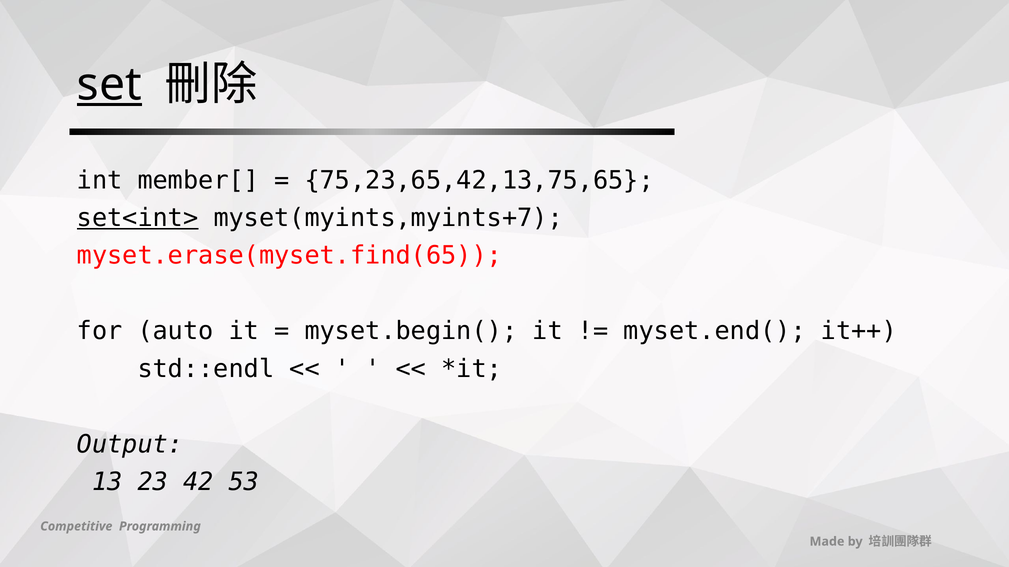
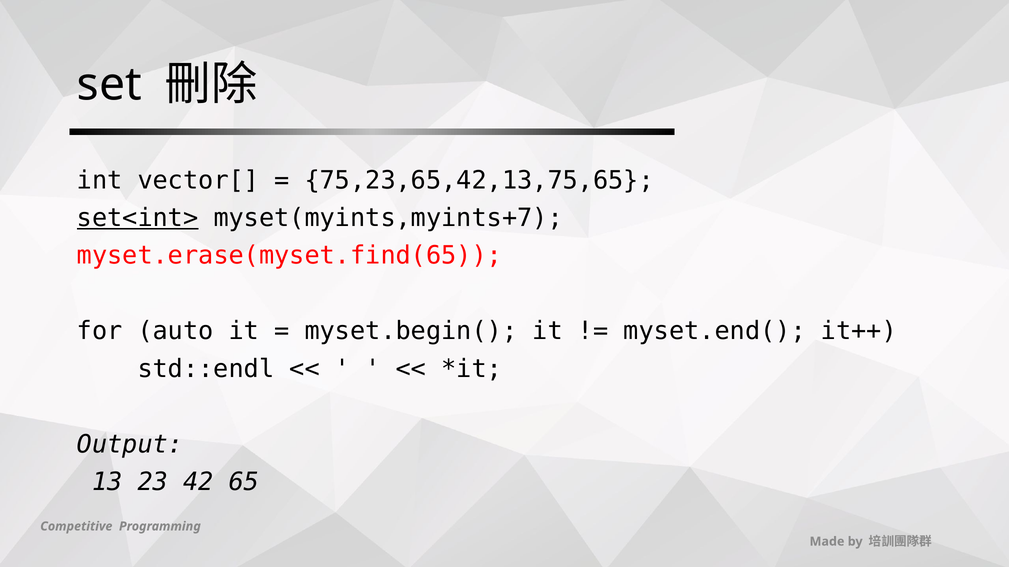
set underline: present -> none (109, 85)
member[: member[ -> vector[ (198, 180)
53: 53 -> 65 (244, 482)
